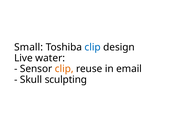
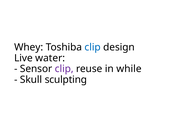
Small: Small -> Whey (29, 47)
clip colour: orange -> purple (64, 69)
email: email -> while (129, 69)
